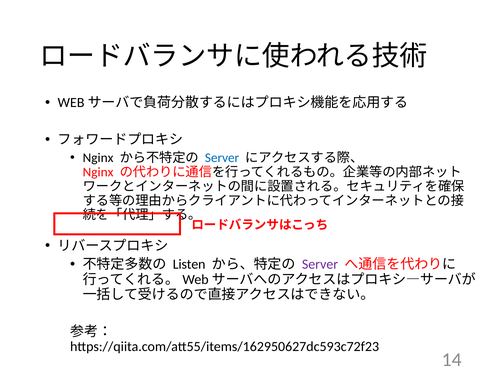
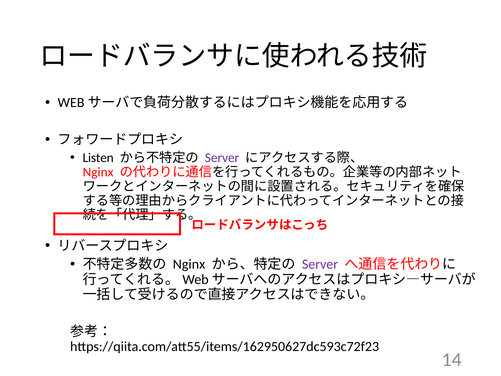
Nginx: Nginx -> Listen (98, 158)
Server colour: blue -> purple (222, 158)
Listen: Listen -> Nginx (189, 264)
